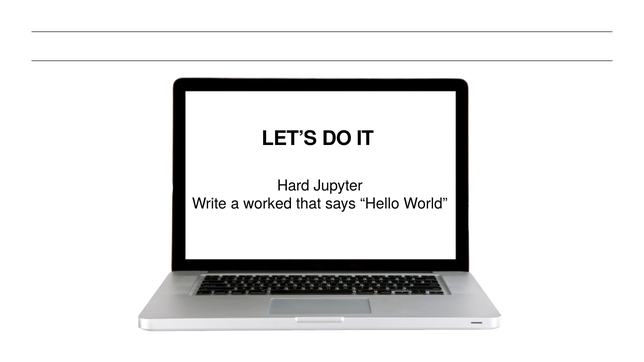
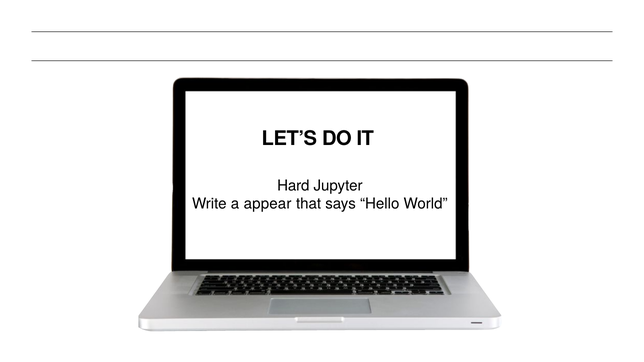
worked: worked -> appear (268, 204)
